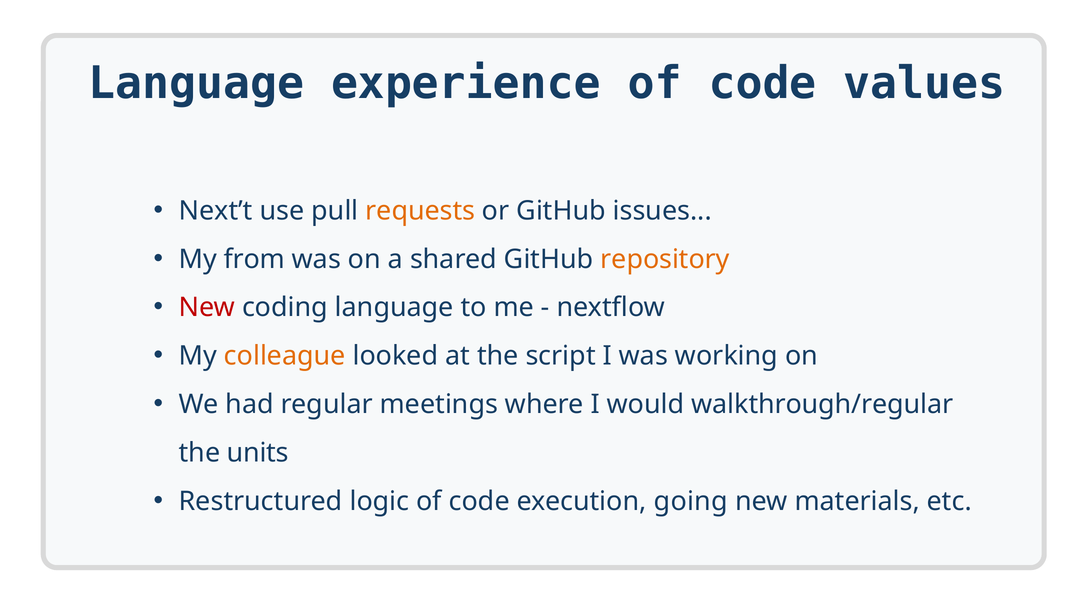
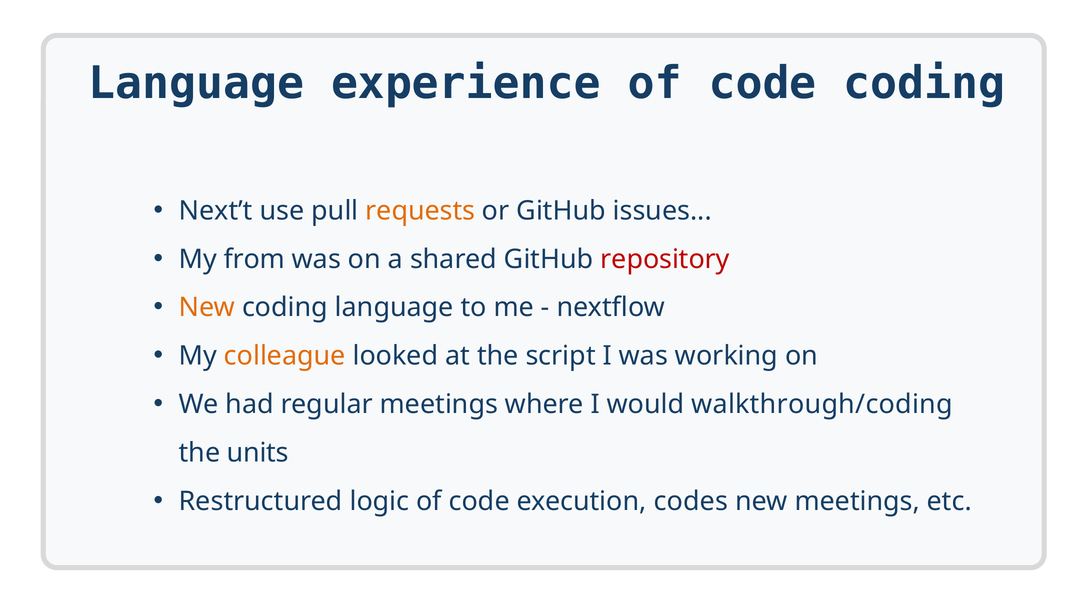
code values: values -> coding (924, 83)
repository colour: orange -> red (665, 259)
New colour: red -> orange (207, 307)
walkthrough/regular: walkthrough/regular -> walkthrough/coding (822, 404)
going: going -> codes (691, 501)
new materials: materials -> meetings (857, 501)
